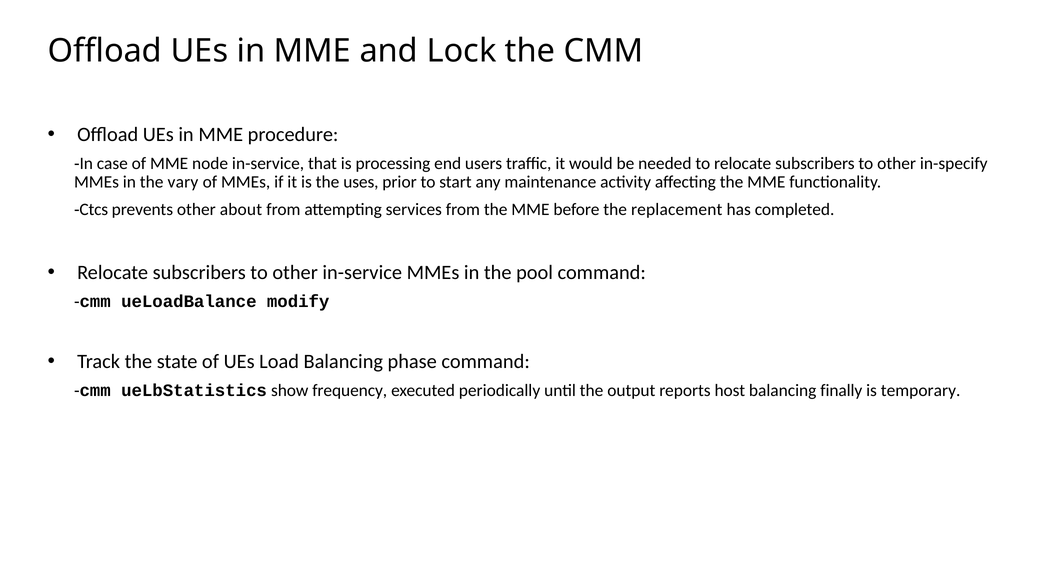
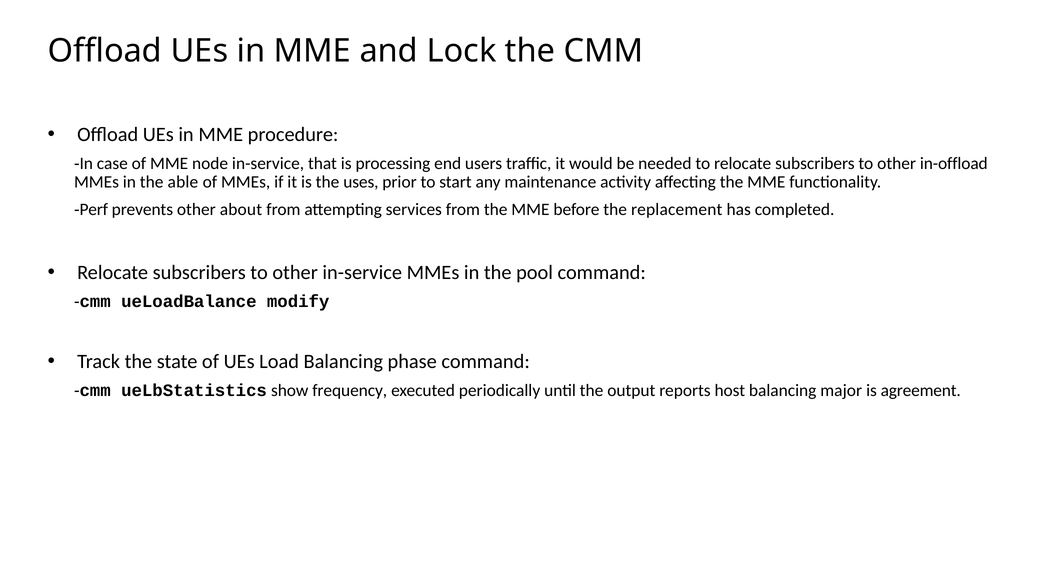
in-specify: in-specify -> in-offload (954, 163)
vary: vary -> able (183, 182)
Ctcs: Ctcs -> Perf (94, 210)
finally: finally -> major (841, 390)
temporary: temporary -> agreement (921, 390)
